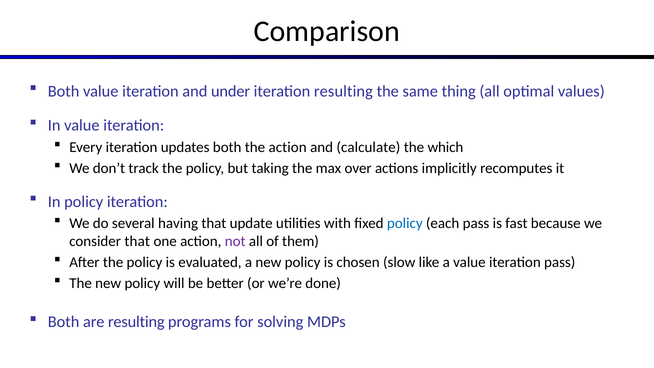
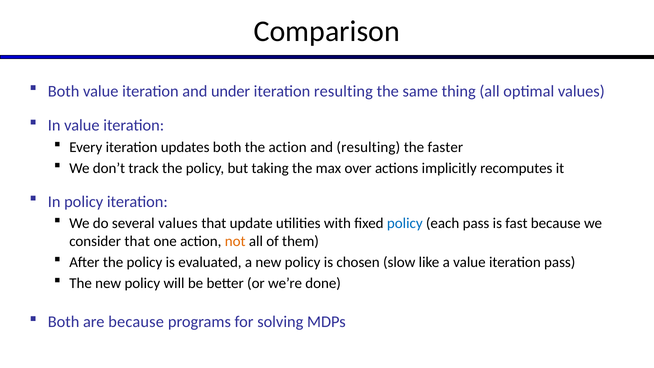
and calculate: calculate -> resulting (368, 147)
which: which -> faster (445, 147)
several having: having -> values (178, 223)
not colour: purple -> orange (235, 241)
are resulting: resulting -> because (136, 322)
